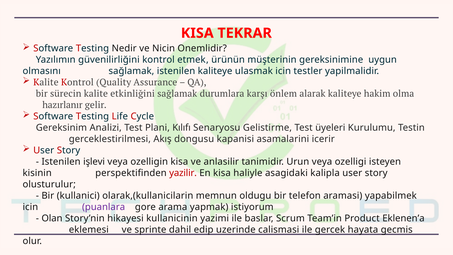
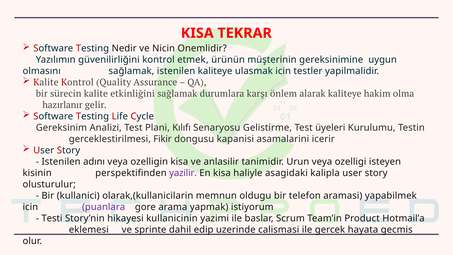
Akış: Akış -> Fikir (163, 139)
işlevi: işlevi -> adını (94, 162)
yazilir colour: red -> purple (183, 173)
Olan: Olan -> Testi (52, 218)
Eklenen’a: Eklenen’a -> Hotmail’a (403, 218)
